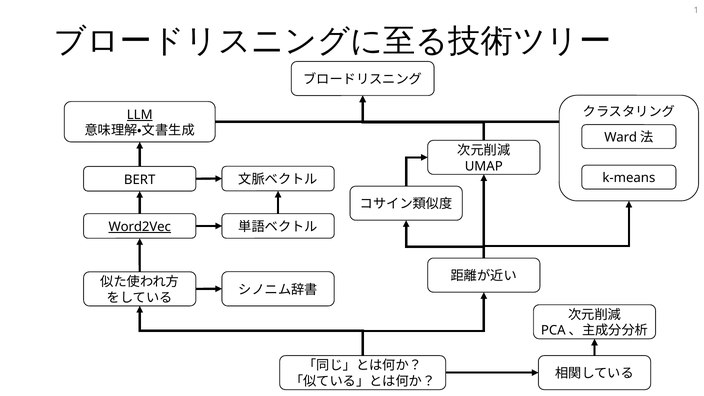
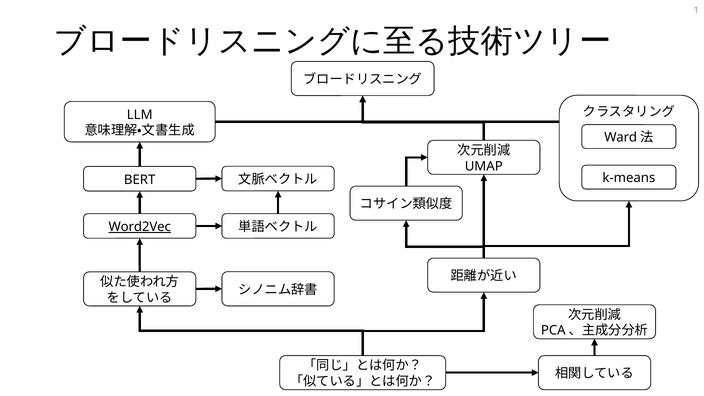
LLM underline: present -> none (140, 115)
